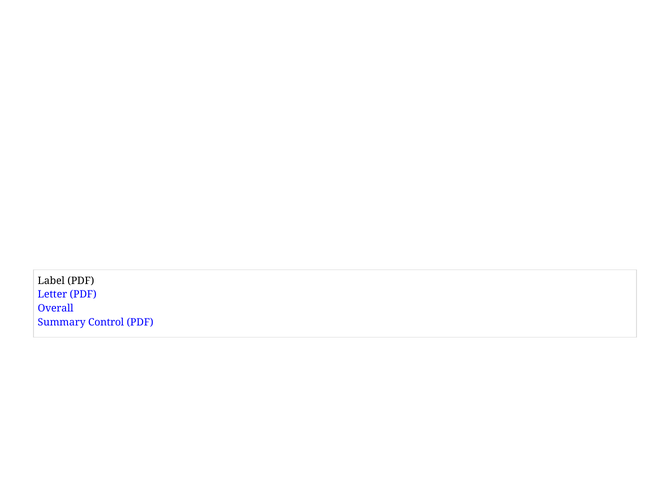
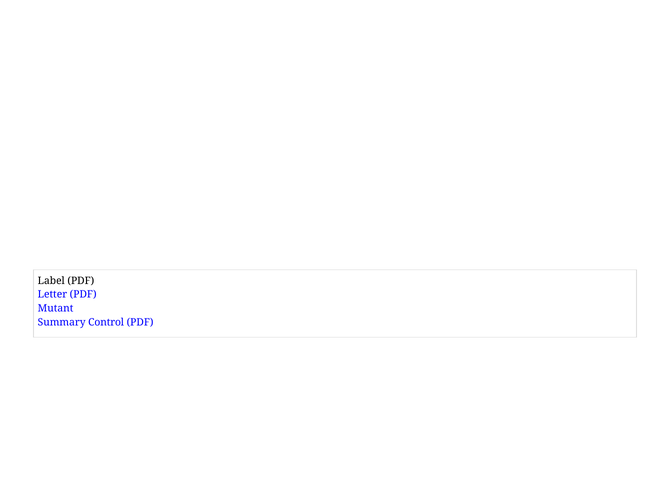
Overall: Overall -> Mutant (56, 309)
